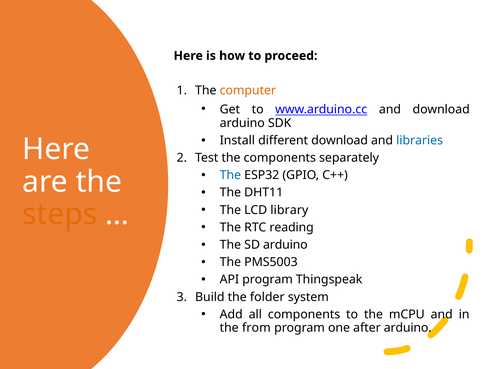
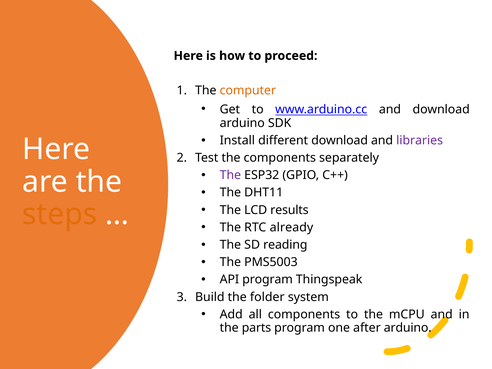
libraries colour: blue -> purple (420, 140)
The colour: blue -> purple (230, 175)
library: library -> results (289, 210)
reading: reading -> already (291, 227)
SD arduino: arduino -> reading (285, 245)
from: from -> parts (256, 328)
